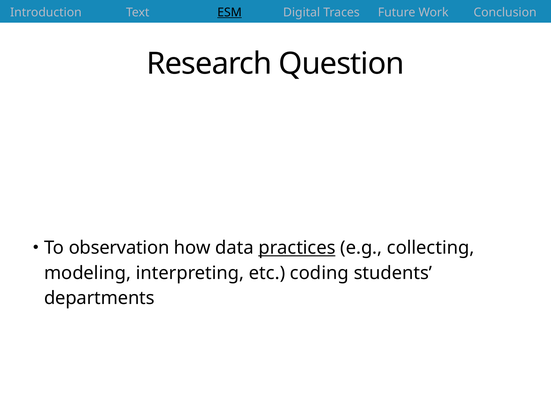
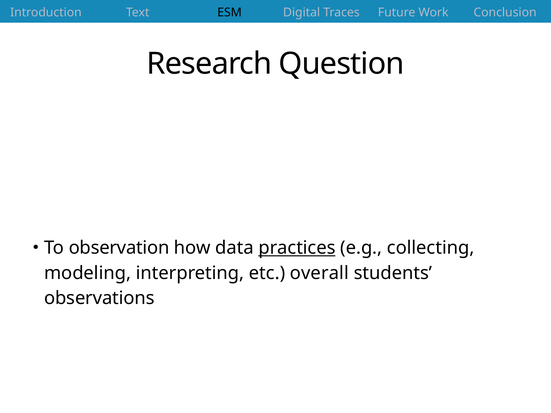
ESM underline: present -> none (230, 12)
coding: coding -> overall (319, 273)
departments: departments -> observations (99, 298)
